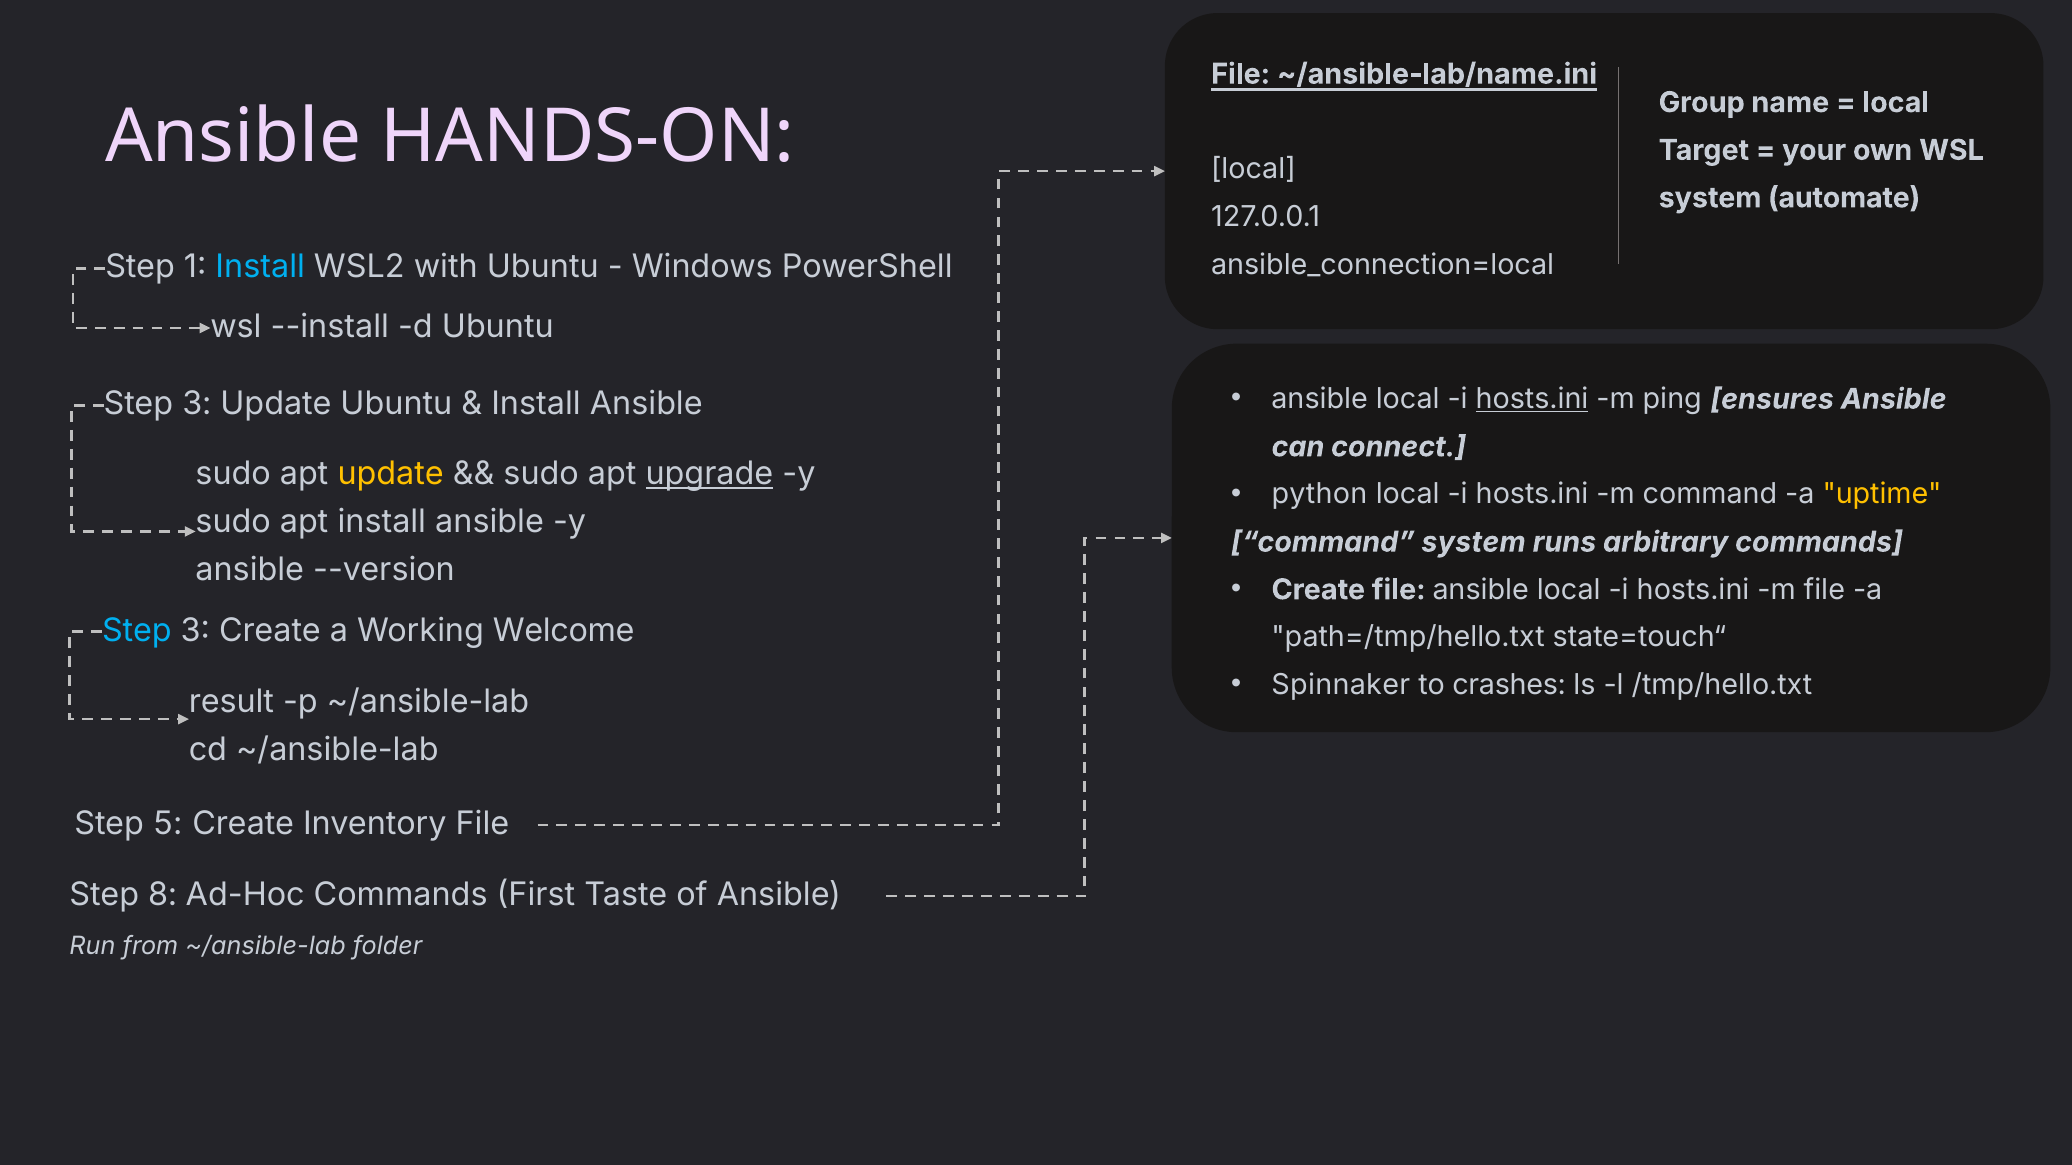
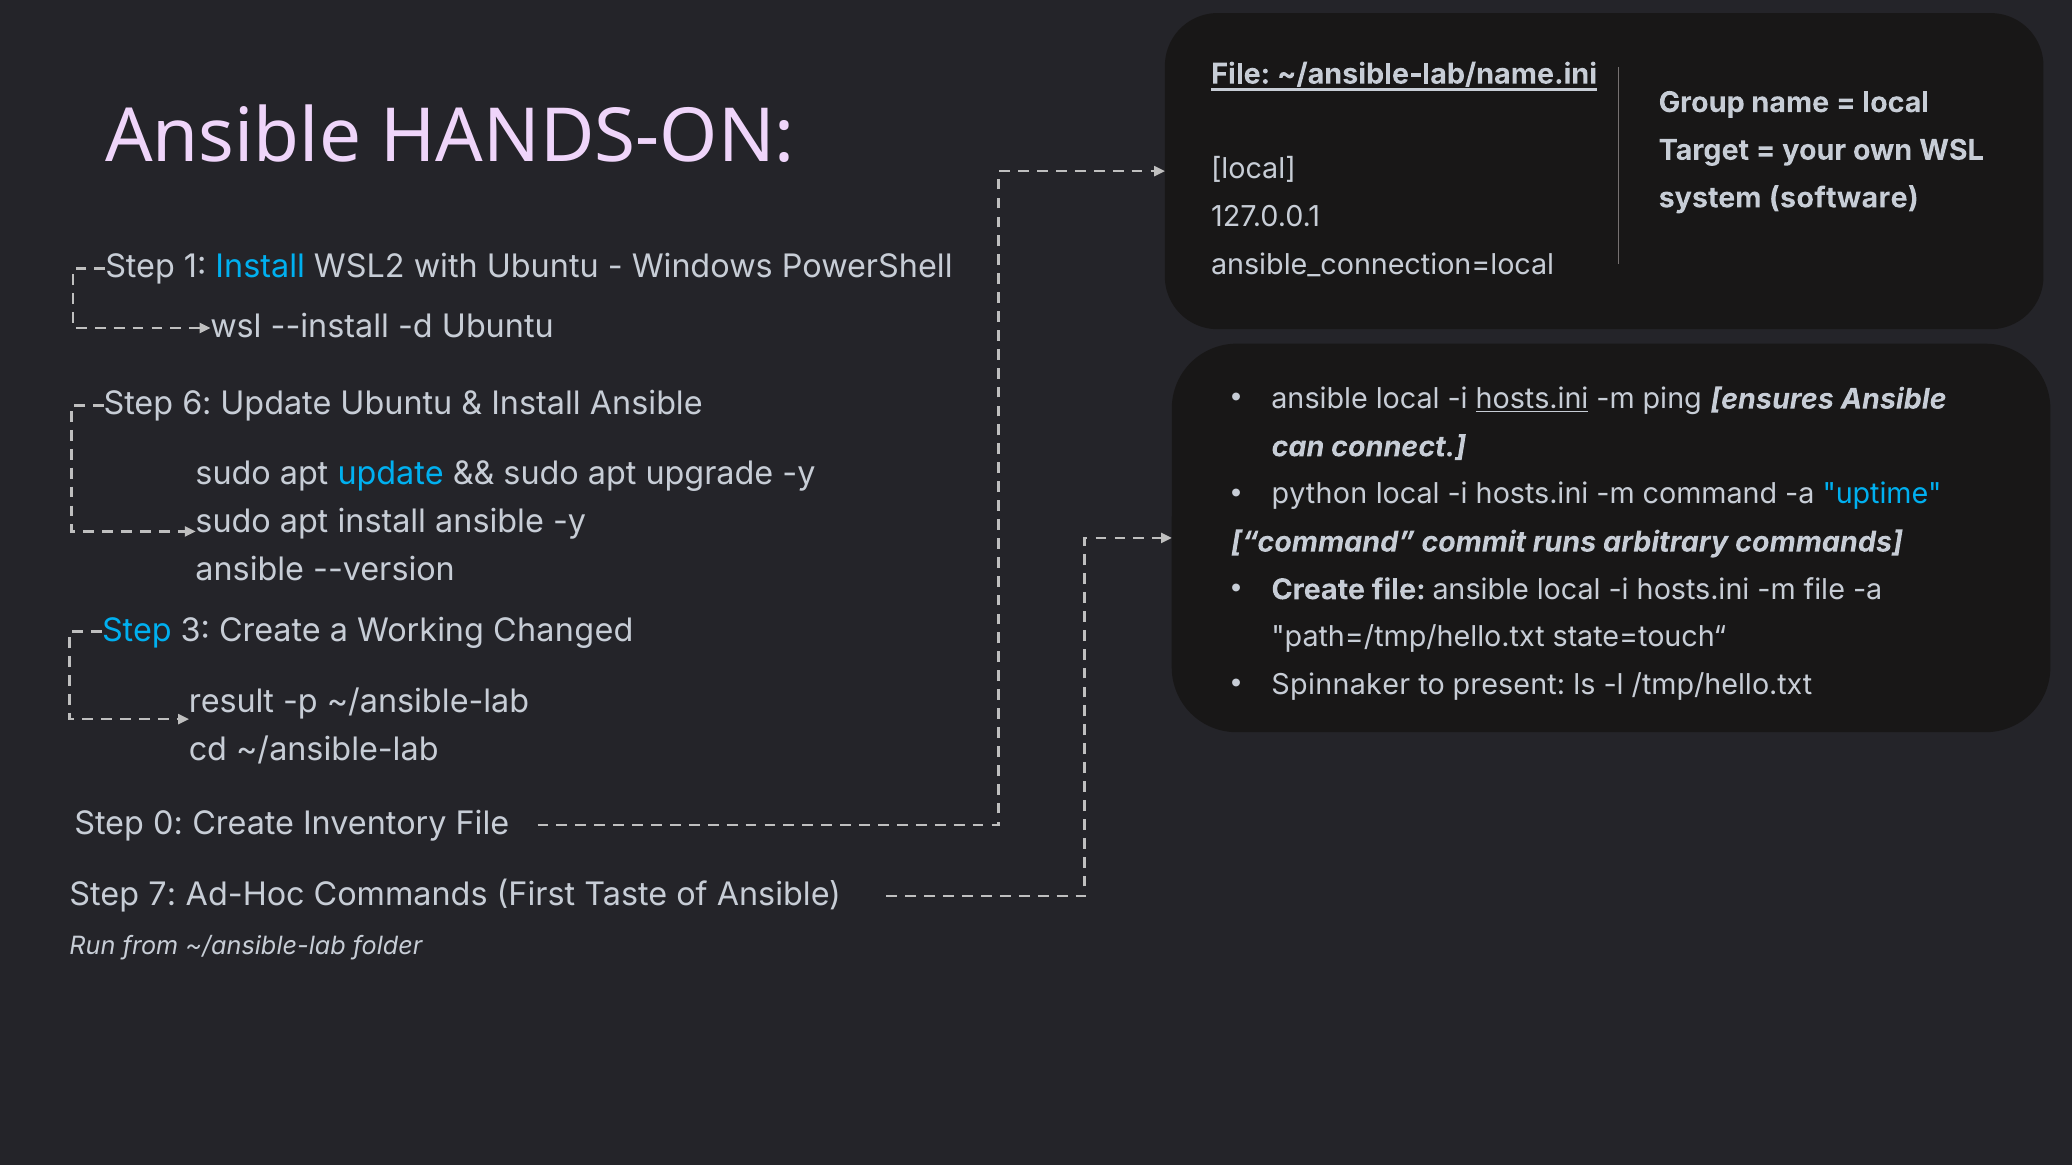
automate: automate -> software (1844, 198)
3: 3 -> 6 (197, 404)
update colour: yellow -> light blue (391, 474)
upgrade underline: present -> none (709, 474)
uptime colour: yellow -> light blue (1882, 495)
command system: system -> commit (1474, 542)
Welcome: Welcome -> Changed (563, 631)
crashes: crashes -> present (1509, 685)
5: 5 -> 0 (168, 824)
8: 8 -> 7 (162, 895)
